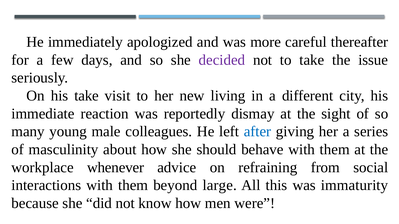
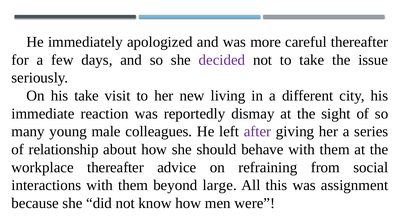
after colour: blue -> purple (258, 132)
masculinity: masculinity -> relationship (64, 150)
workplace whenever: whenever -> thereafter (116, 168)
immaturity: immaturity -> assignment (355, 186)
